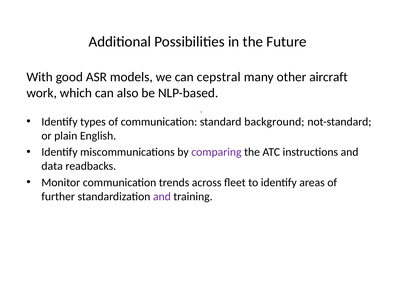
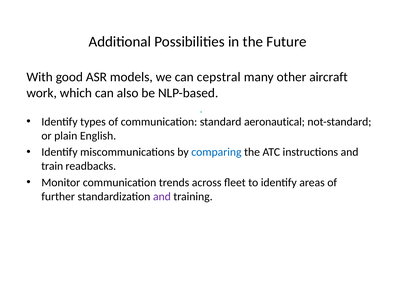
background: background -> aeronautical (274, 122)
comparing colour: purple -> blue (216, 152)
data: data -> train (52, 166)
